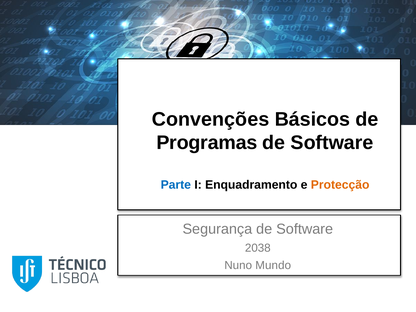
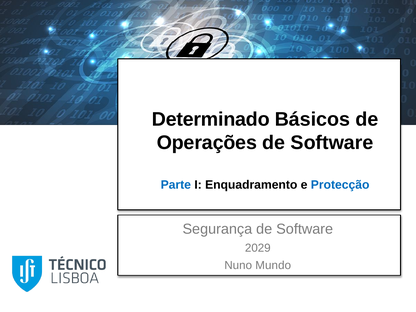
Convenções: Convenções -> Determinado (211, 119)
Programas: Programas -> Operações (207, 143)
Protecção colour: orange -> blue (340, 185)
2038: 2038 -> 2029 (258, 248)
